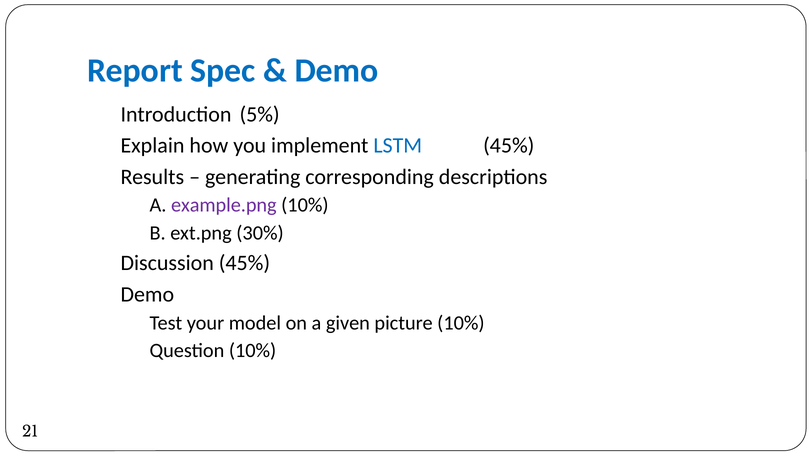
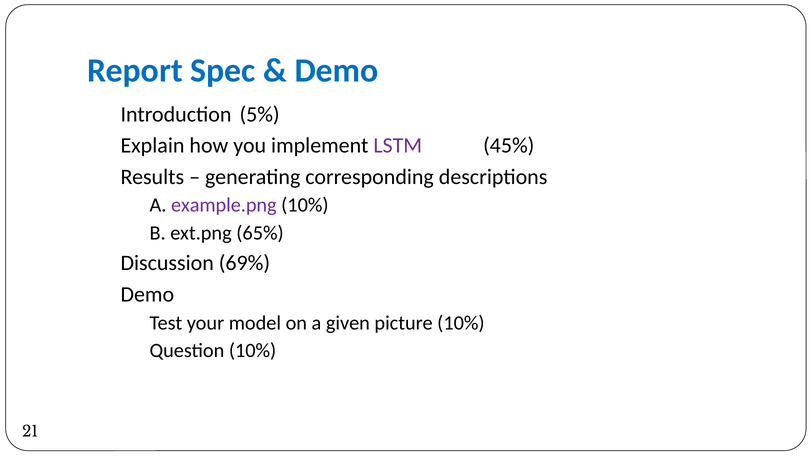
LSTM colour: blue -> purple (398, 145)
30%: 30% -> 65% (260, 233)
45%: 45% -> 69% (244, 263)
